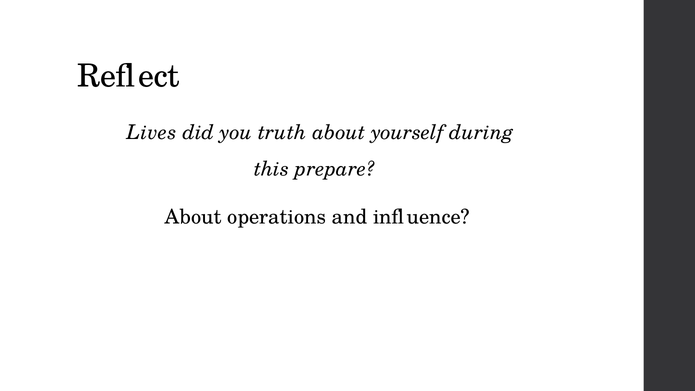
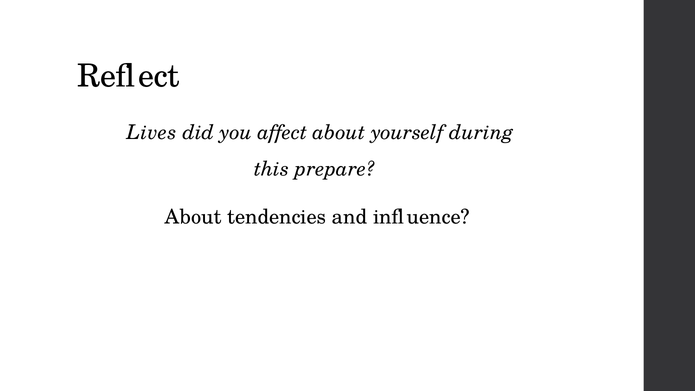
truth: truth -> affect (283, 133)
operations: operations -> tendencies (277, 217)
